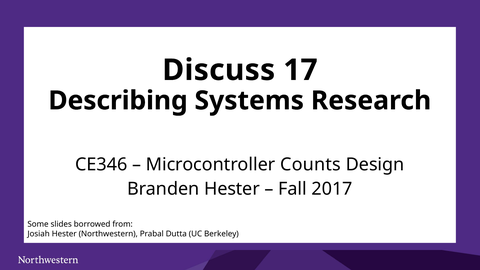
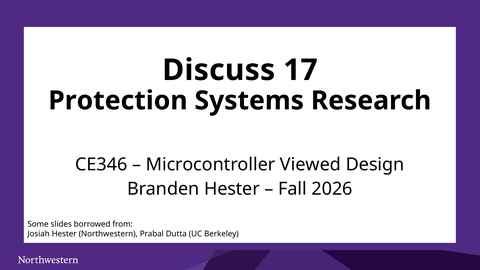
Describing: Describing -> Protection (118, 101)
Counts: Counts -> Viewed (310, 164)
2017: 2017 -> 2026 (332, 189)
